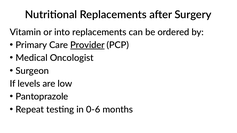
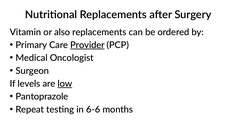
into: into -> also (62, 32)
low underline: none -> present (65, 84)
0-6: 0-6 -> 6-6 (93, 110)
